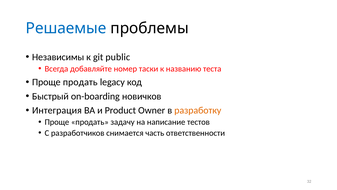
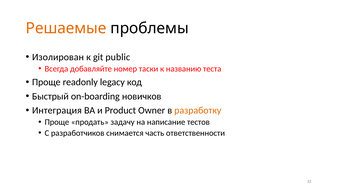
Решаемые colour: blue -> orange (66, 28)
Независимы: Независимы -> Изолирован (58, 57)
продать: продать -> readonly (80, 82)
